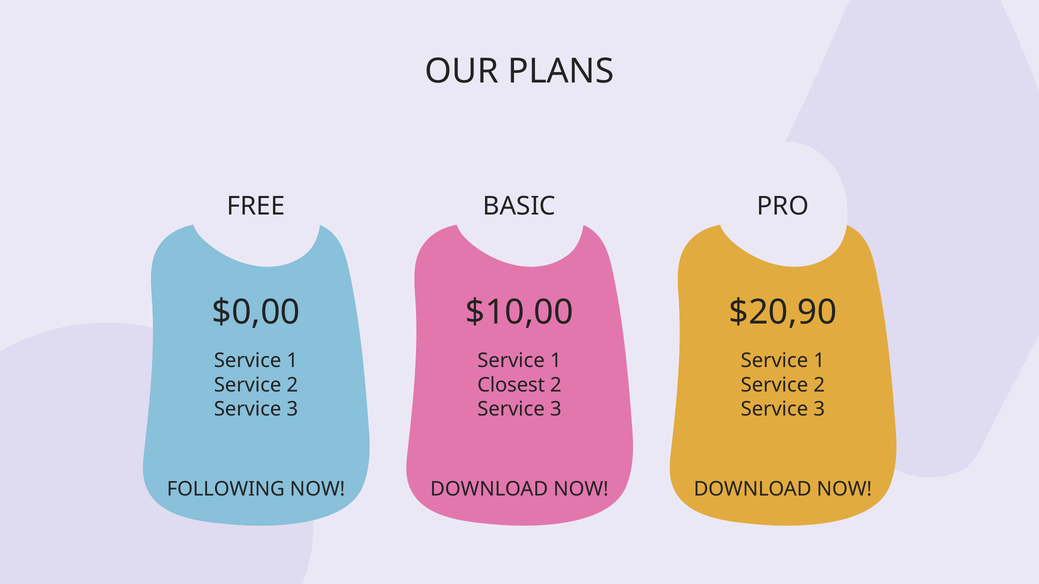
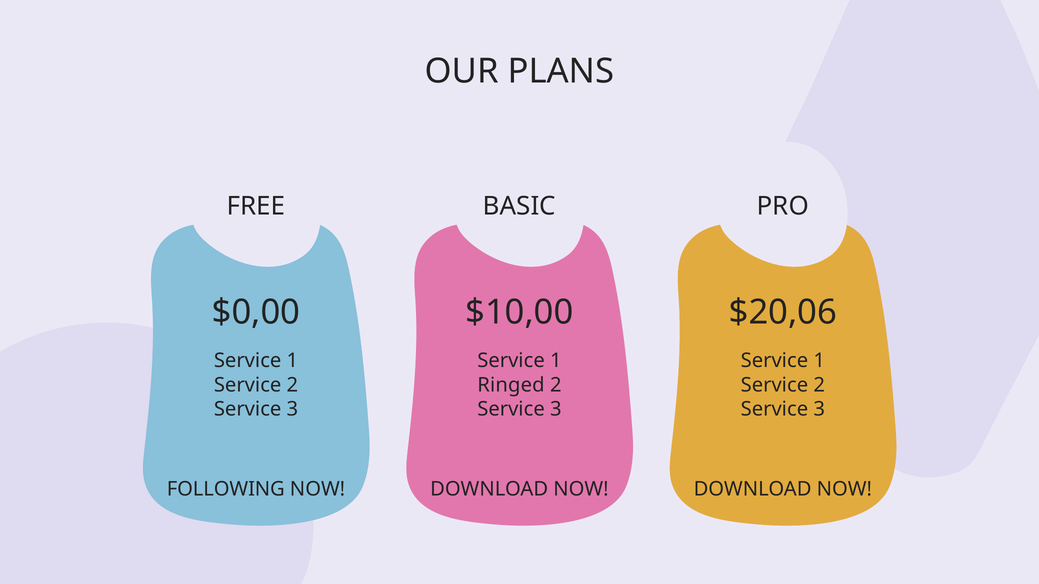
$20,90: $20,90 -> $20,06 (783, 312)
Closest: Closest -> Ringed (511, 385)
